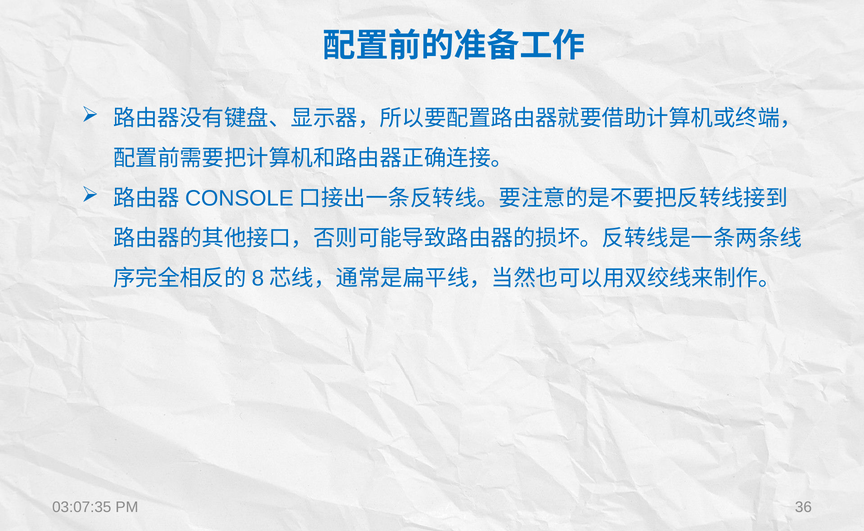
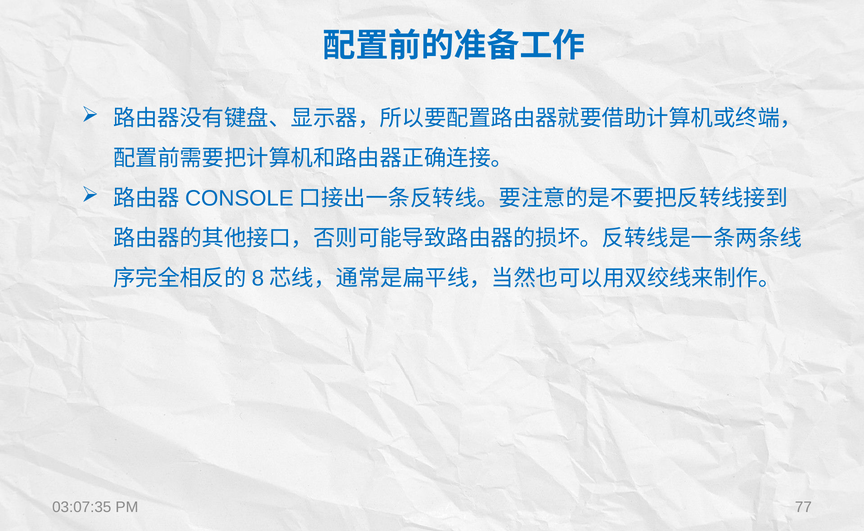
36: 36 -> 77 (803, 508)
